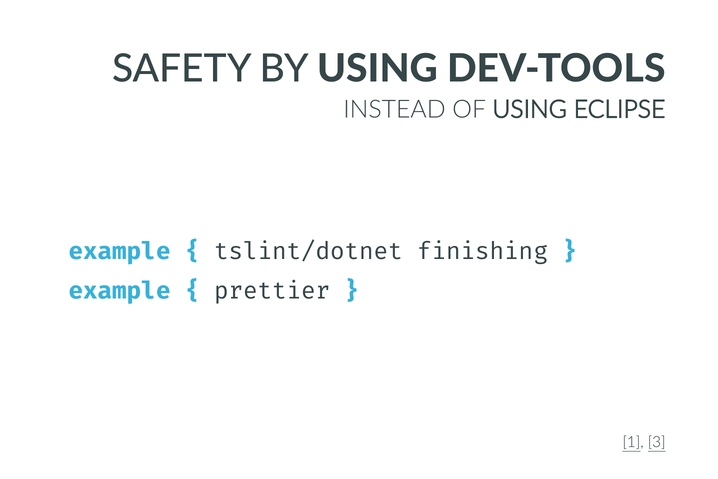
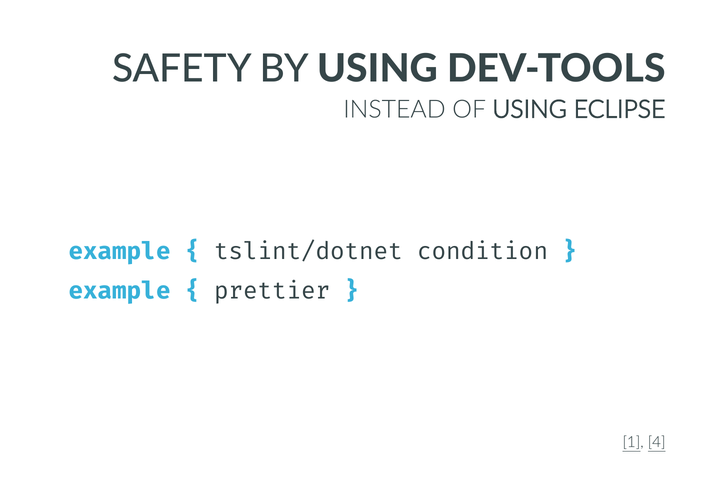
finishing: finishing -> condition (483, 251)
3: 3 -> 4 (657, 442)
